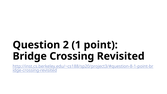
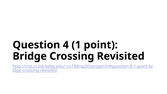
2: 2 -> 4 (66, 45)
